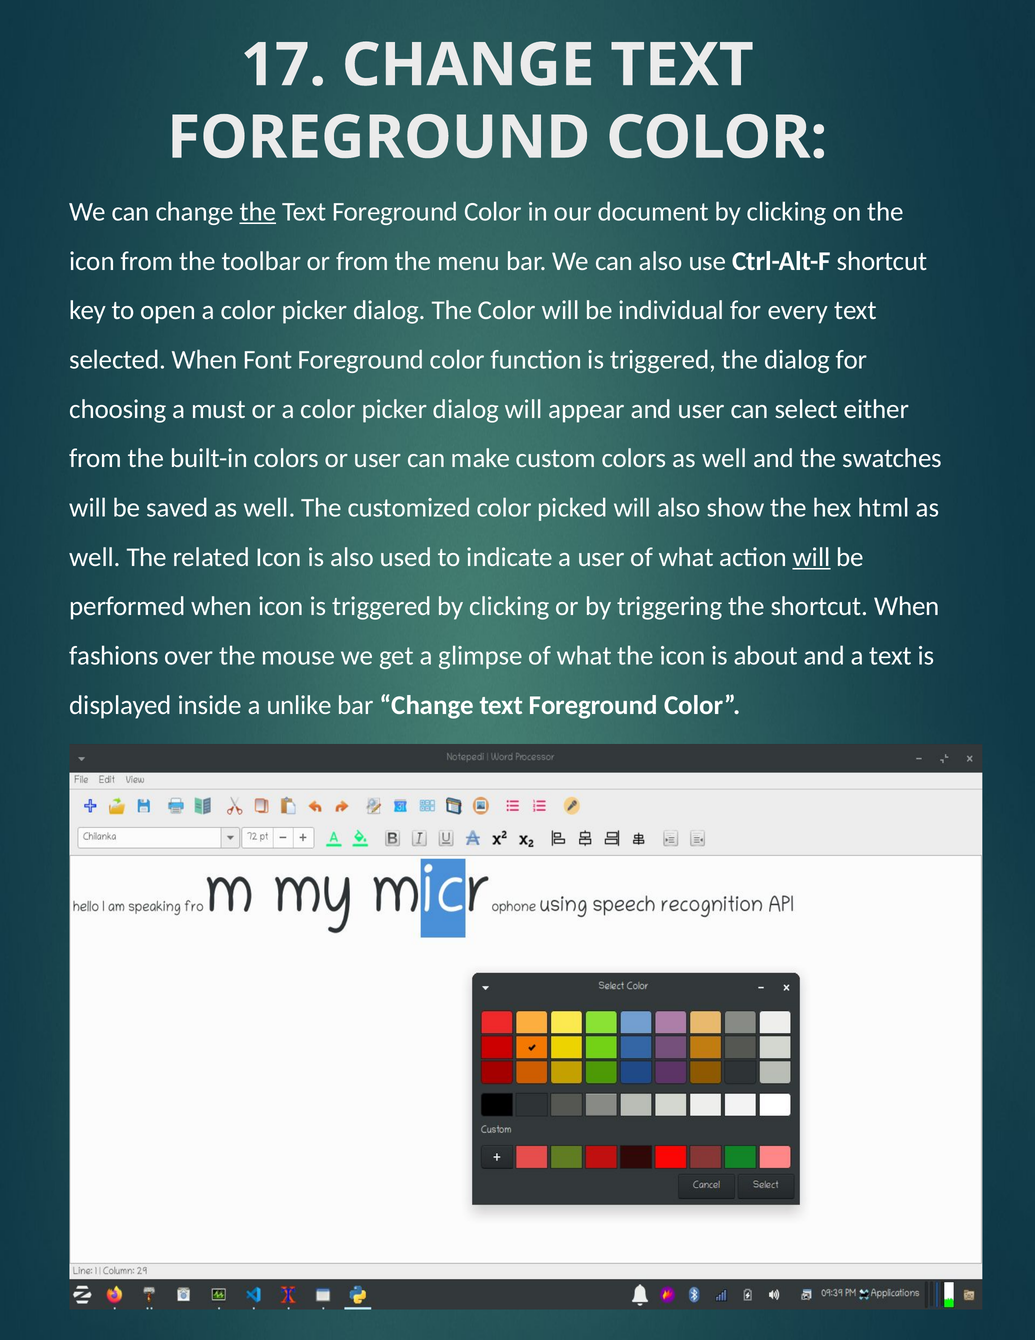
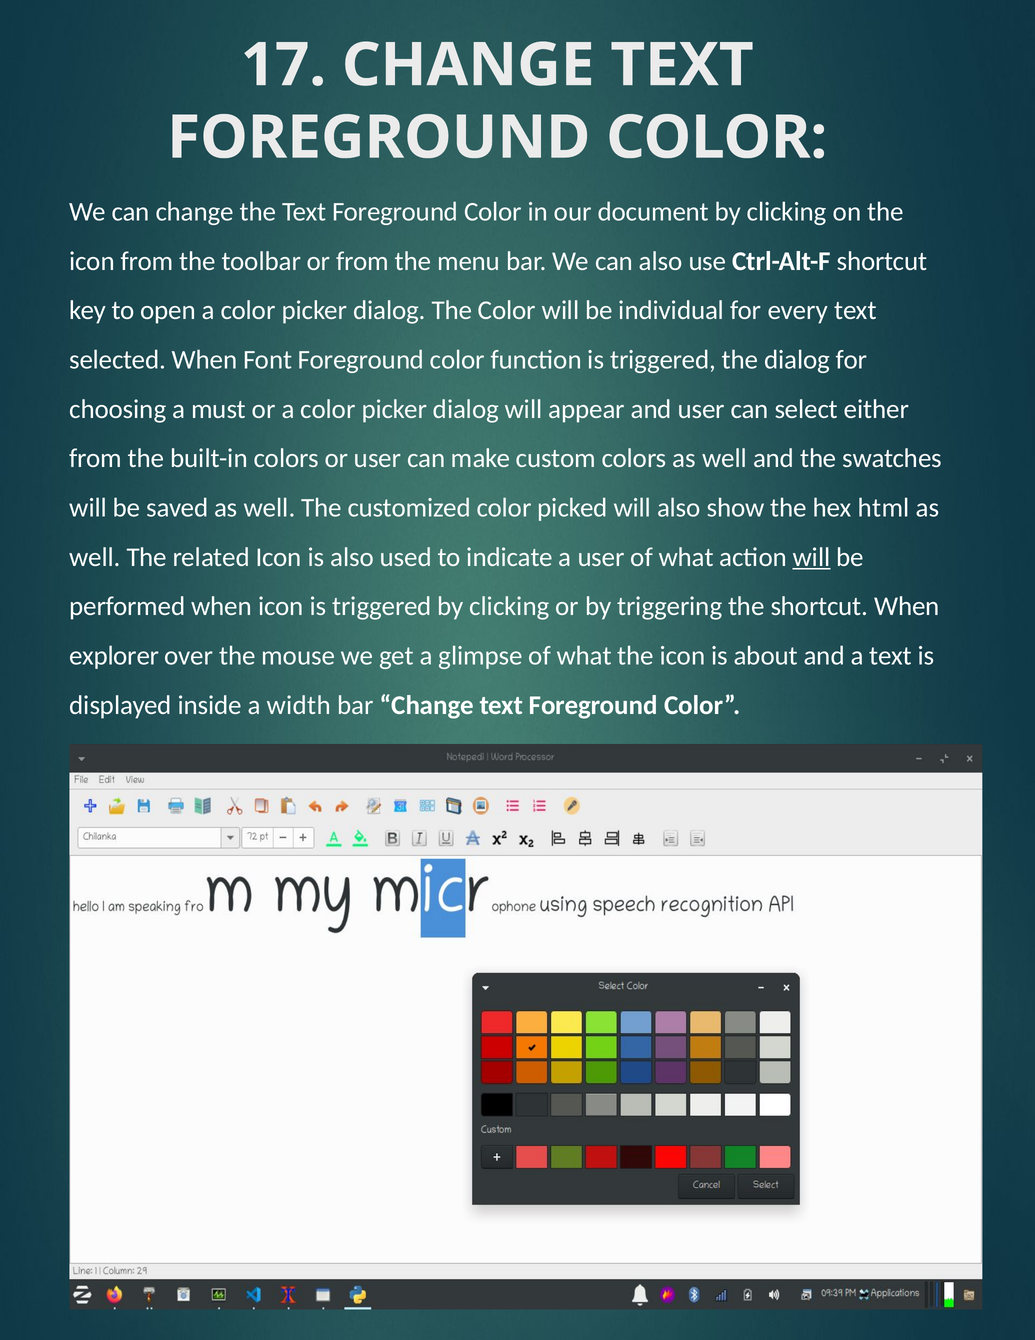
the underline: present -> none (258, 212)
fashions: fashions -> explorer (114, 656)
unlike: unlike -> width (299, 705)
